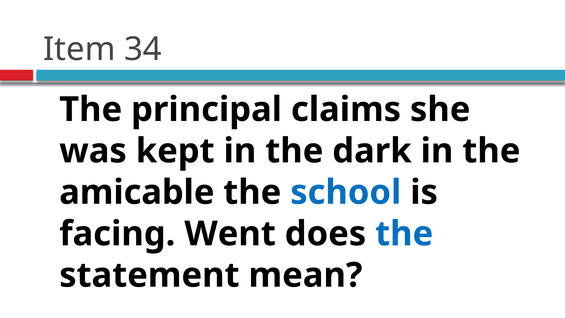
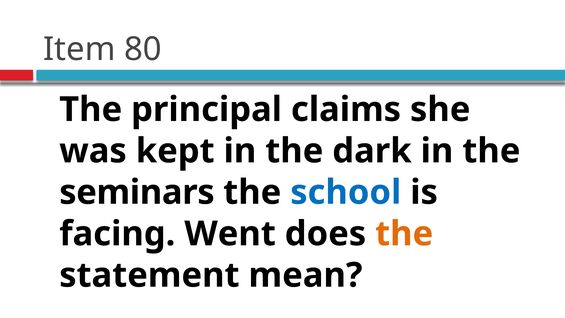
34: 34 -> 80 (143, 49)
amicable: amicable -> seminars (137, 192)
the colour: blue -> orange (404, 234)
